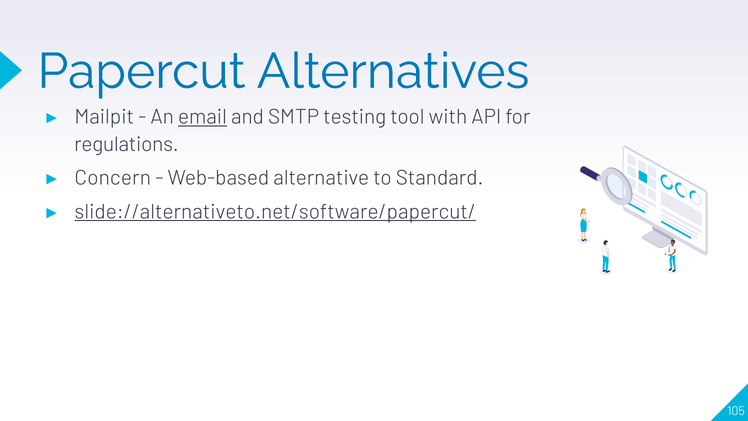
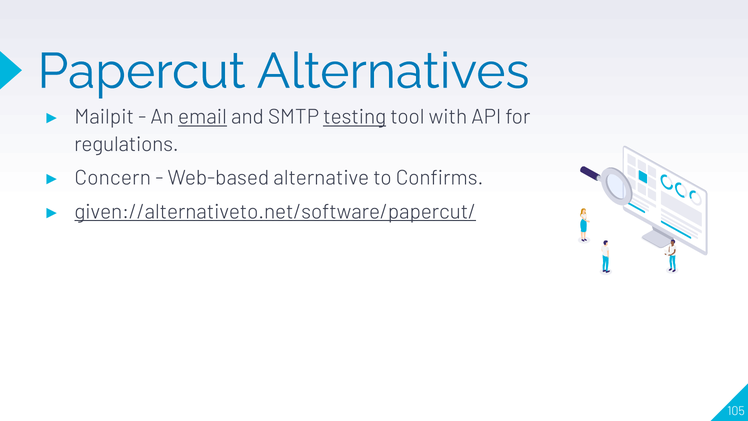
testing underline: none -> present (355, 117)
Standard: Standard -> Confirms (440, 178)
slide://alternativeto.net/software/papercut/: slide://alternativeto.net/software/papercut/ -> given://alternativeto.net/software/papercut/ (275, 212)
